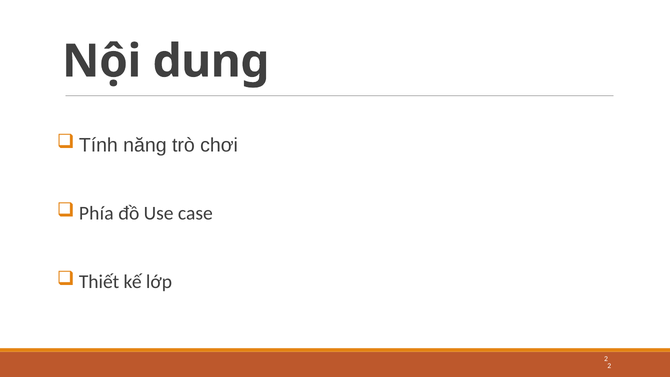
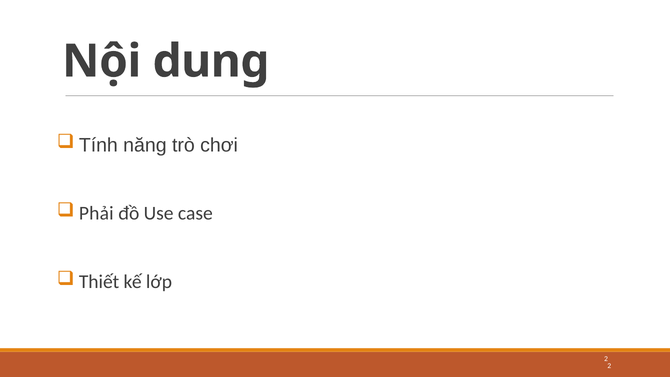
Phía: Phía -> Phải (96, 213)
